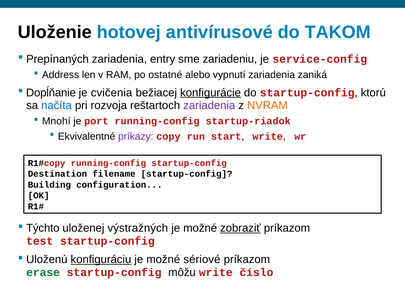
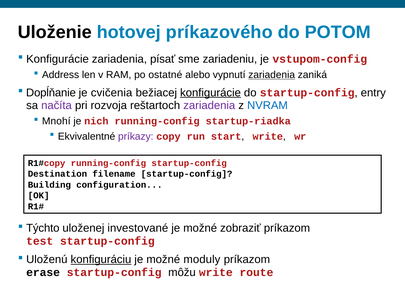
antivírusové: antivírusové -> príkazového (219, 32)
TAKOM: TAKOM -> POTOM (338, 32)
Prepínaných: Prepínaných -> Konfigurácie (57, 59)
entry: entry -> písať (163, 59)
service-config: service-config -> vstupom-config (320, 59)
zariadenia underline: none -> present (272, 75)
ktorú: ktorú -> entry (373, 93)
načíta colour: blue -> purple (57, 105)
NVRAM colour: orange -> blue (267, 105)
port: port -> nich (96, 121)
startup-riadok: startup-riadok -> startup-riadka (248, 121)
výstražných: výstražných -> investované (138, 228)
zobraziť underline: present -> none (240, 228)
sériové: sériové -> moduly (202, 259)
erase colour: green -> black (43, 272)
číslo: číslo -> route (256, 272)
